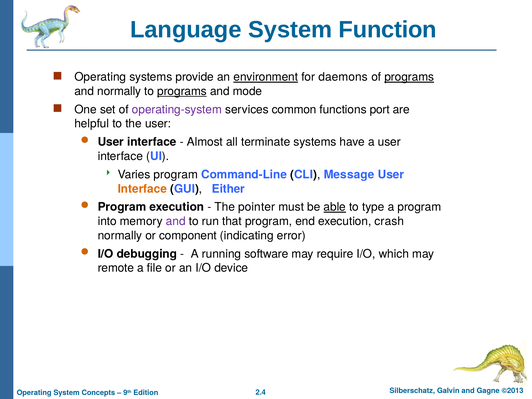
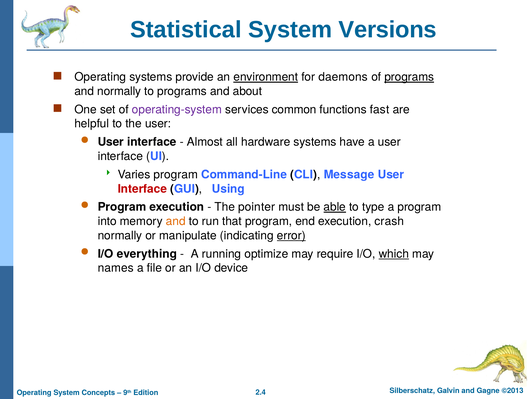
Language: Language -> Statistical (186, 30)
Function: Function -> Versions (388, 30)
programs underline: present -> none (182, 91)
mode: mode -> about (248, 91)
port: port -> fast (380, 110)
terminate: terminate -> hardware (266, 142)
Interface colour: orange -> red (142, 189)
Either: Either -> Using (228, 189)
and colour: purple -> orange (176, 221)
component: component -> manipulate (188, 235)
error underline: none -> present (291, 235)
debugging: debugging -> everything (147, 254)
software: software -> optimize (266, 254)
which underline: none -> present (394, 254)
remote: remote -> names (116, 268)
